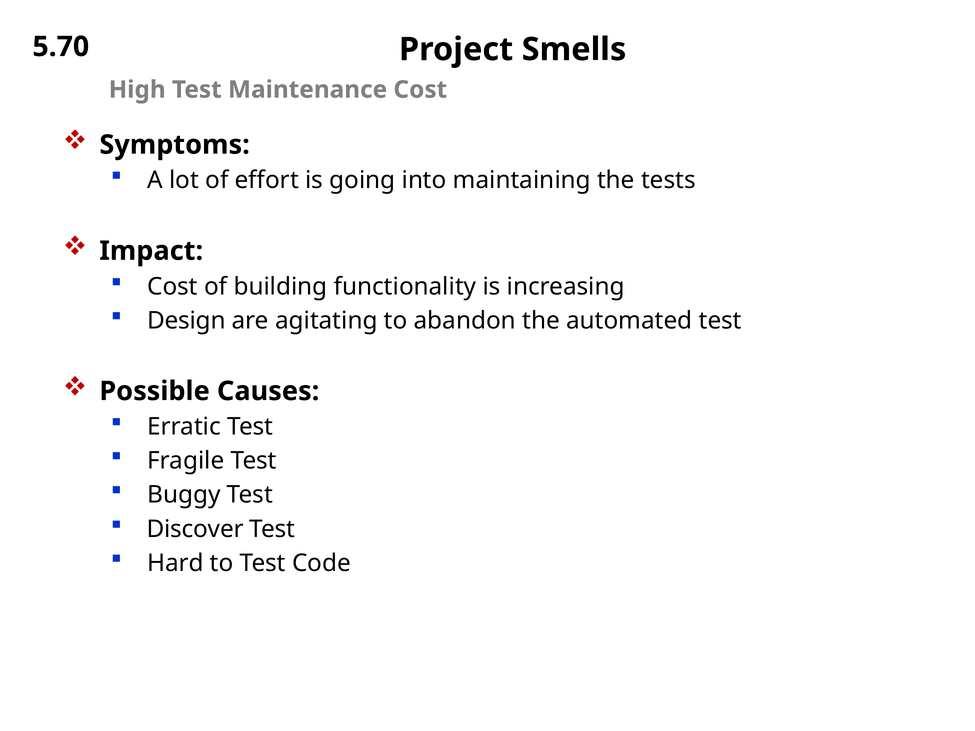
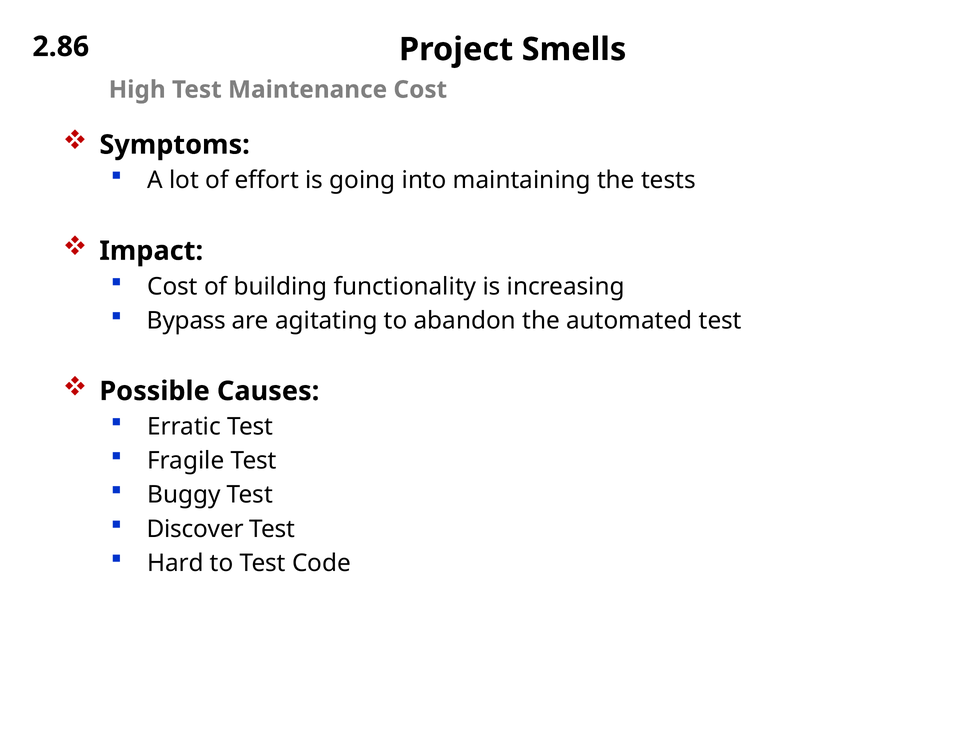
5.70: 5.70 -> 2.86 (61, 47)
Design: Design -> Bypass (187, 321)
